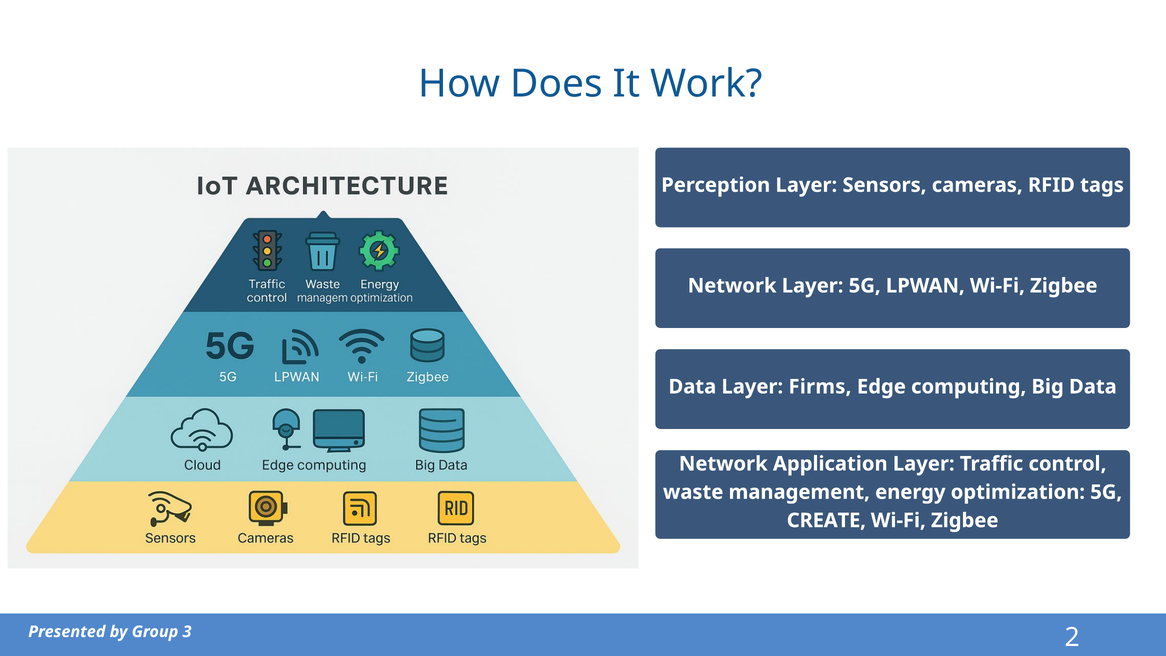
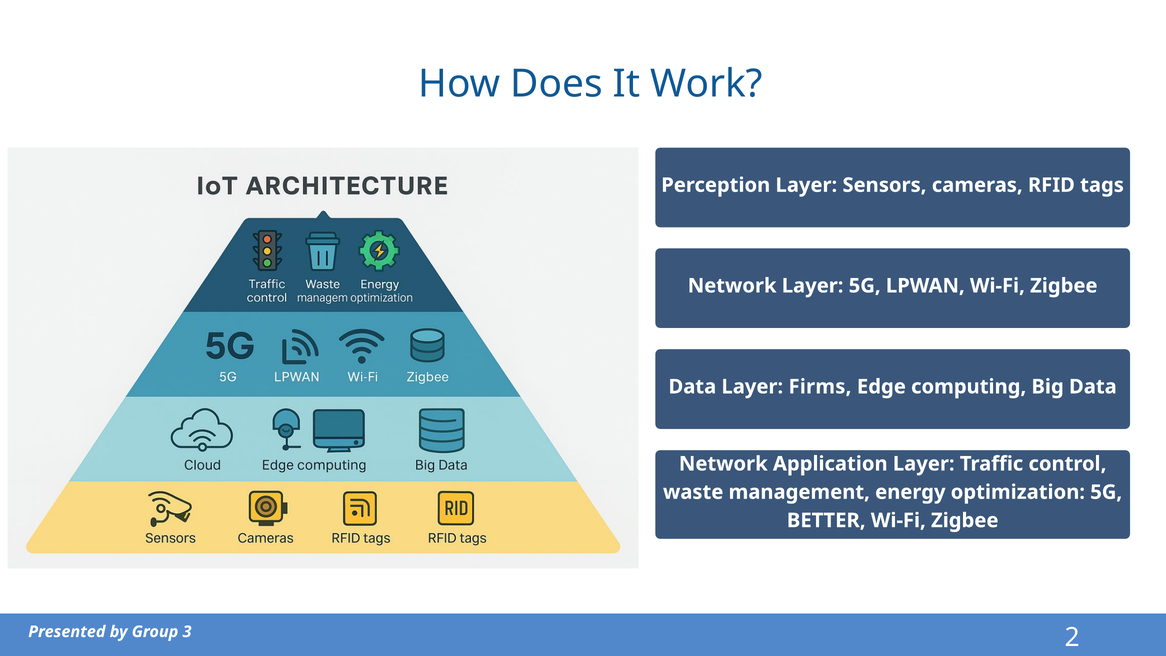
CREATE: CREATE -> BETTER (826, 520)
